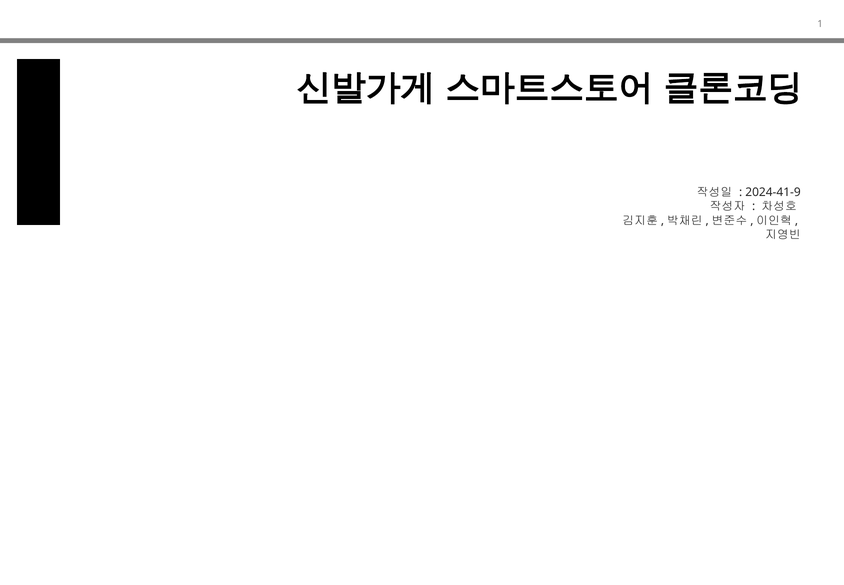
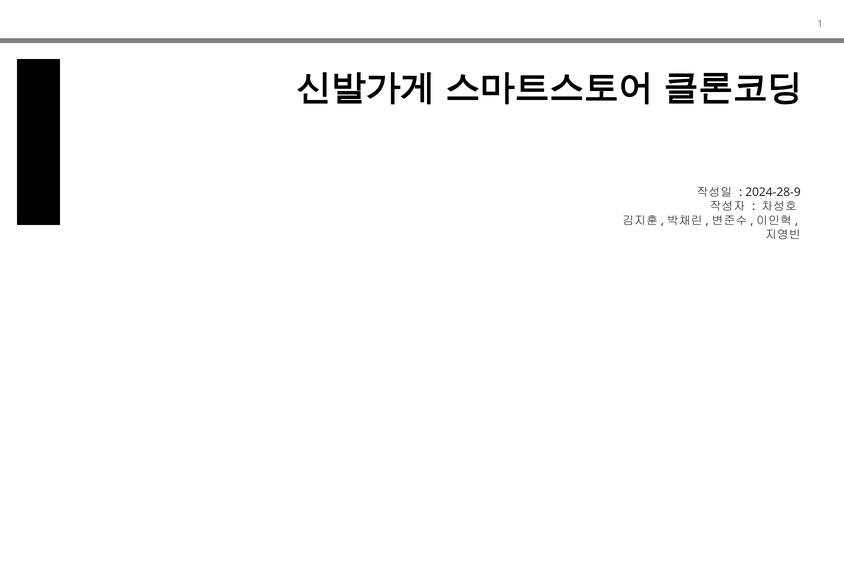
2024-41-9: 2024-41-9 -> 2024-28-9 (773, 192)
